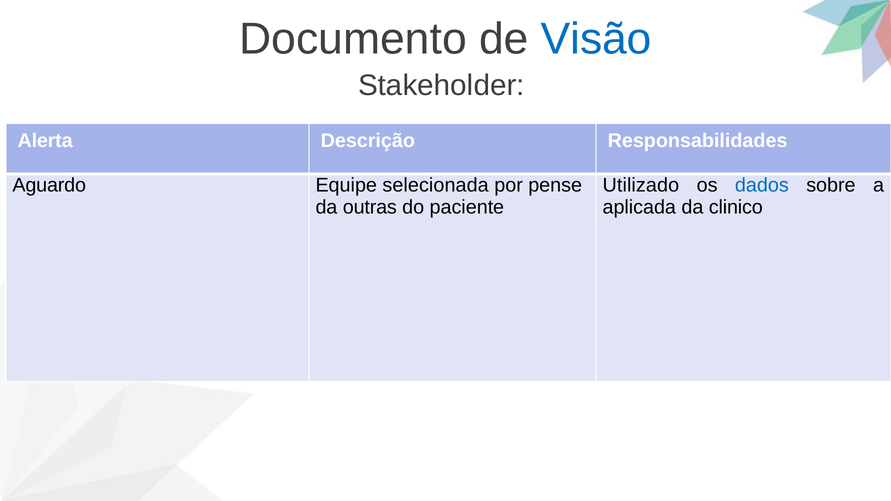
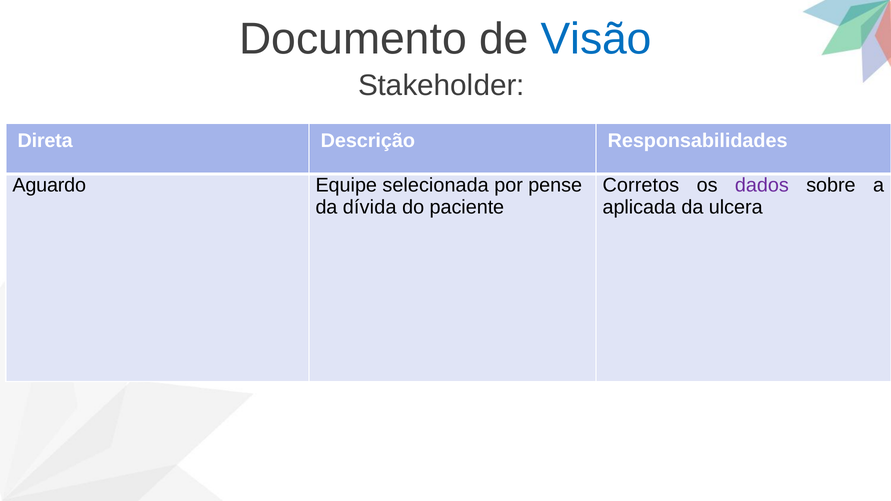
Alerta: Alerta -> Direta (45, 141)
Utilizado: Utilizado -> Corretos (641, 185)
dados colour: blue -> purple (762, 185)
outras: outras -> dívida (370, 207)
clinico: clinico -> ulcera (736, 207)
